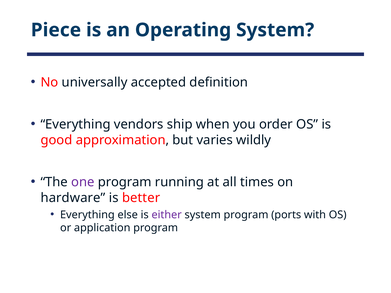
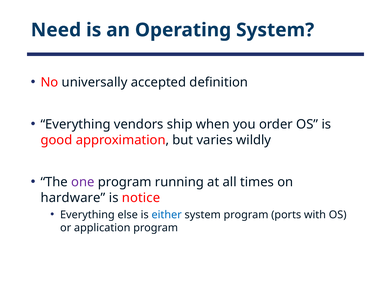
Piece: Piece -> Need (56, 30)
better: better -> notice (141, 198)
either colour: purple -> blue (167, 215)
